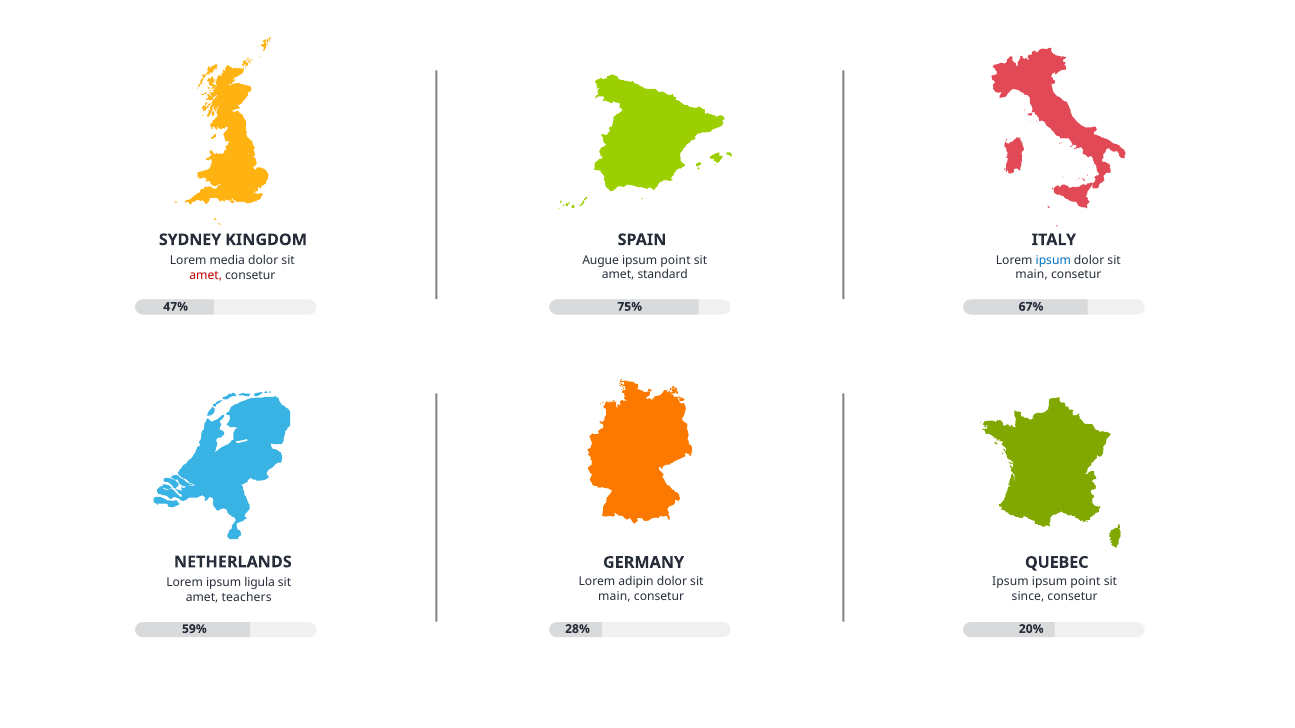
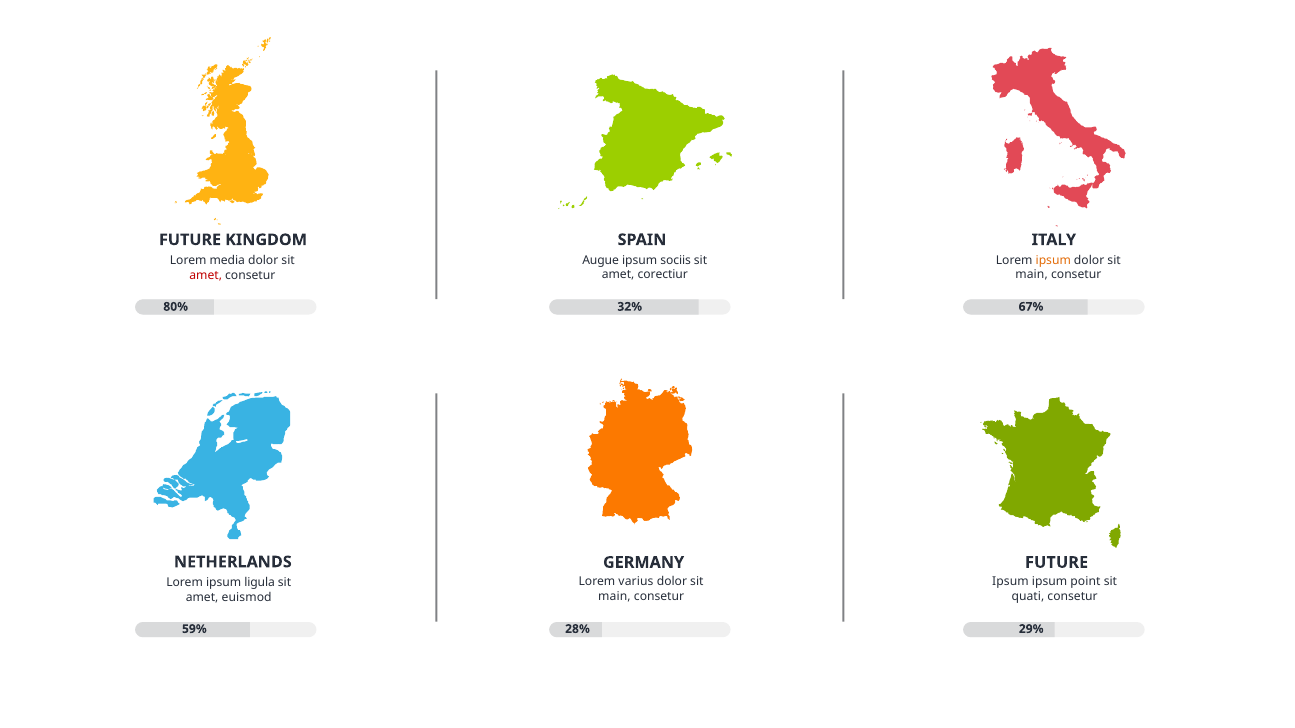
SYDNEY: SYDNEY -> FUTURE (190, 240)
point: point -> sociis (676, 260)
ipsum colour: blue -> orange (1053, 260)
standard: standard -> corectiur (663, 275)
47%: 47% -> 80% (176, 307)
75%: 75% -> 32% (630, 307)
GERMANY QUEBEC: QUEBEC -> FUTURE (1057, 563)
adipin: adipin -> varius (636, 582)
since: since -> quati (1028, 597)
teachers: teachers -> euismod (247, 597)
20%: 20% -> 29% (1031, 629)
